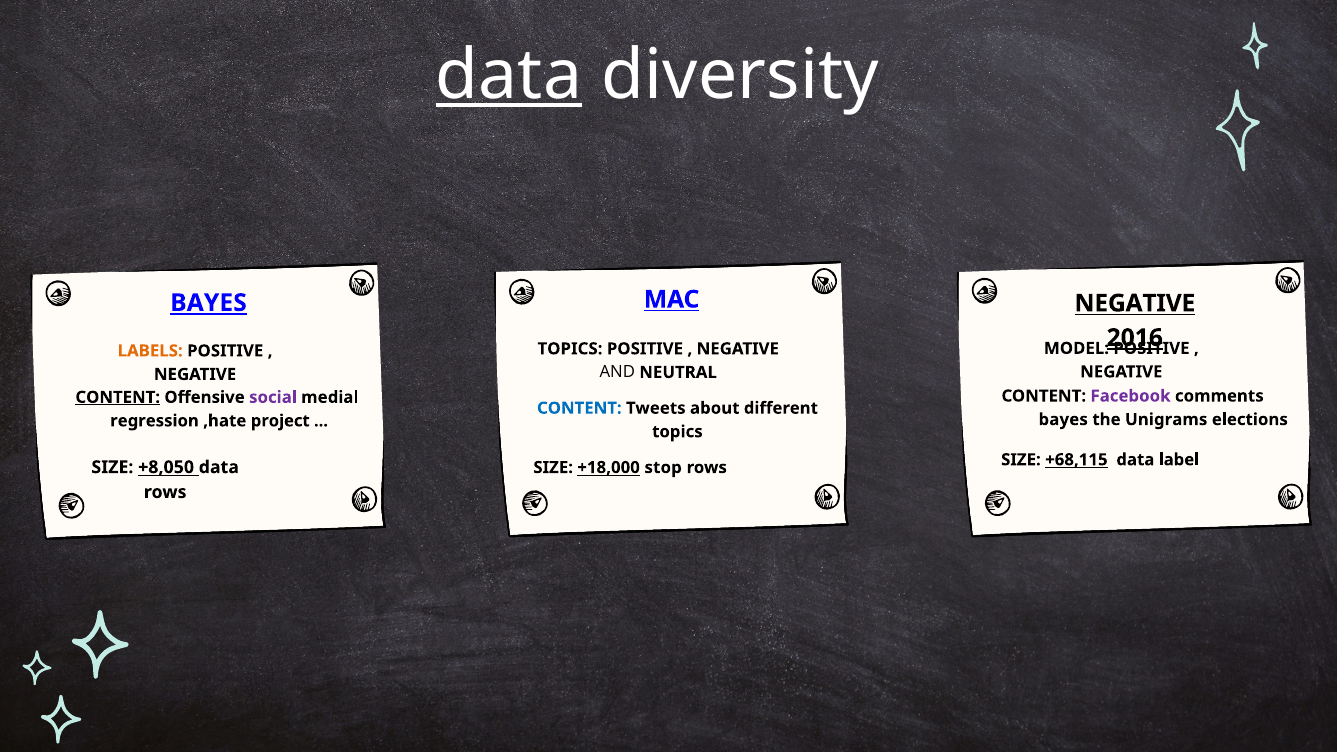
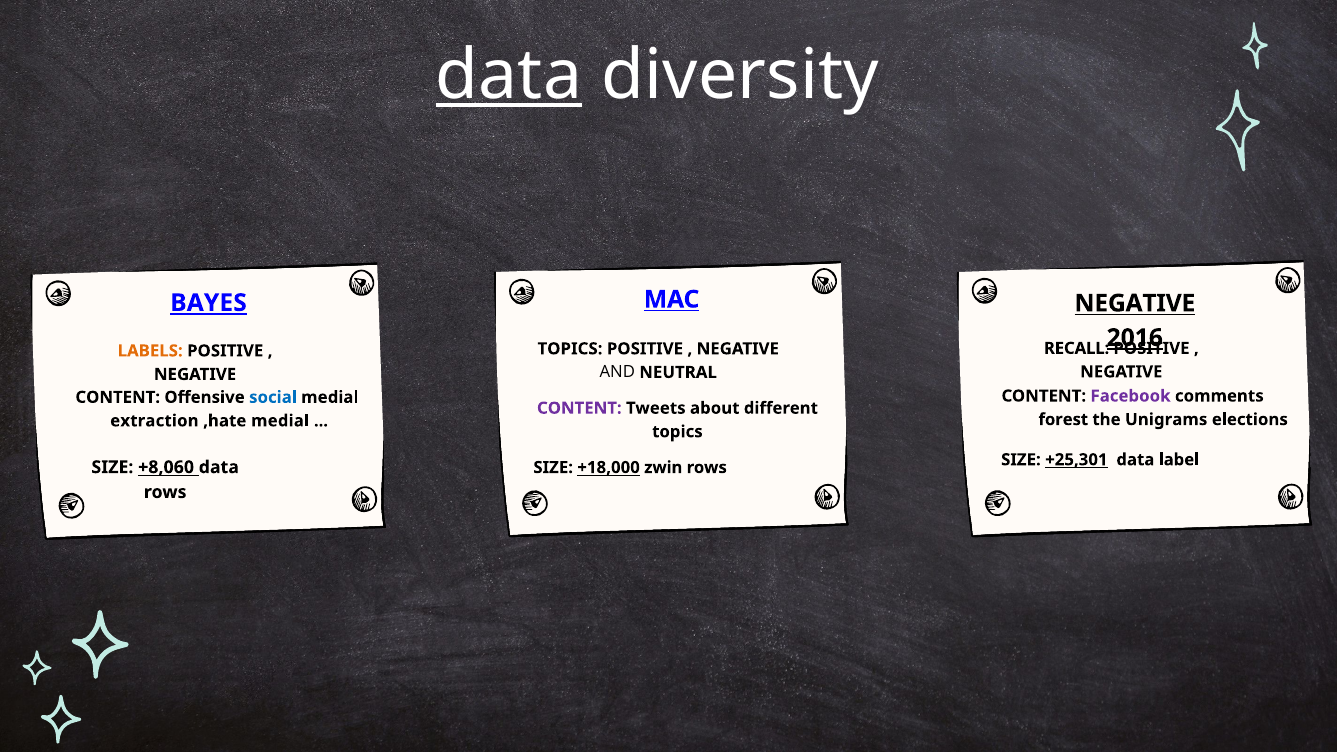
MODEL: MODEL -> RECALL (1077, 348)
CONTENT underline: present -> none (118, 397)
social colour: purple -> blue (273, 397)
CONTENT colour: blue -> purple (579, 408)
bayes: bayes -> forest (1063, 420)
regression: regression -> extraction (154, 421)
,hate project: project -> medial (280, 421)
+68,115: +68,115 -> +25,301 (1076, 460)
+8,050: +8,050 -> +8,060 (166, 467)
stop: stop -> zwin (663, 468)
